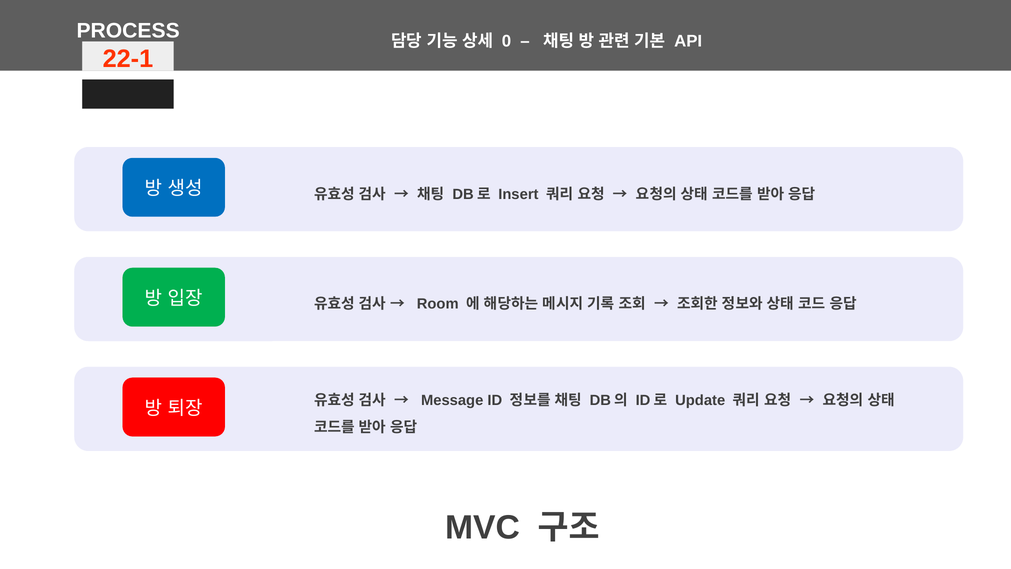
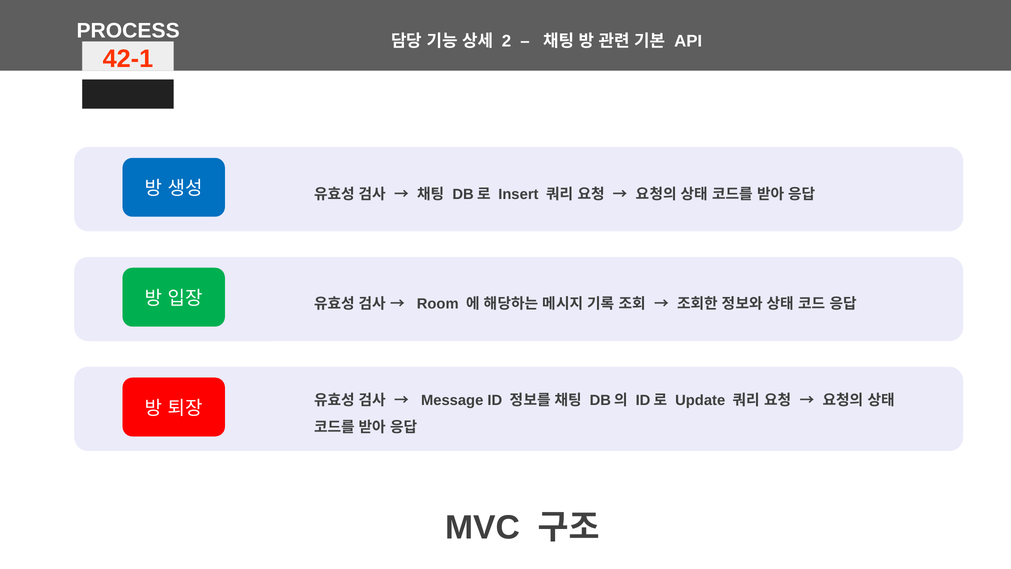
0: 0 -> 2 (507, 41)
22-1: 22-1 -> 42-1 (128, 59)
